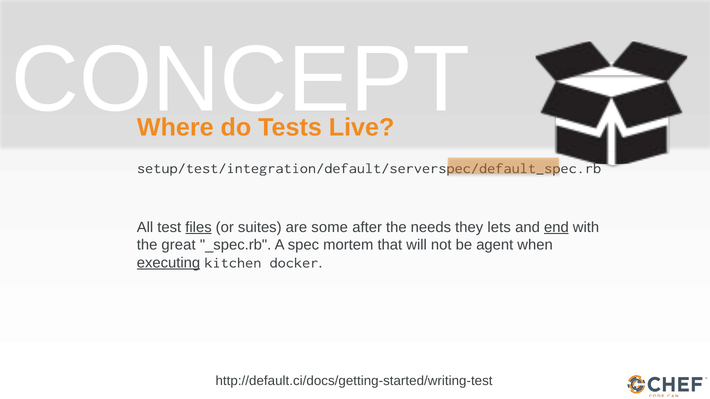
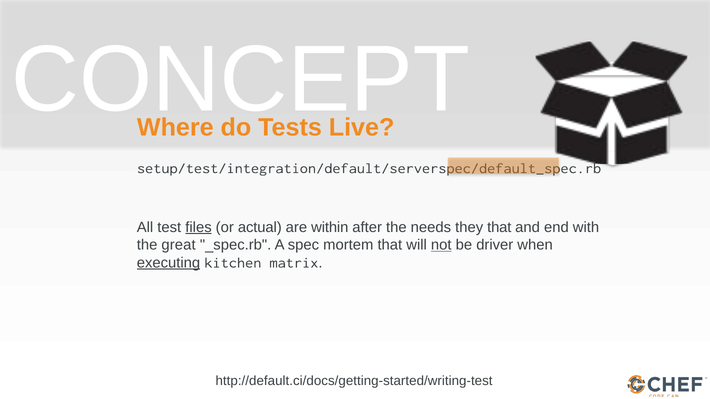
suites: suites -> actual (260, 227)
some: some -> within (330, 227)
they lets: lets -> that (499, 227)
end underline: present -> none (556, 227)
not underline: none -> present (441, 245)
agent: agent -> driver (495, 245)
docker: docker -> matrix (294, 263)
